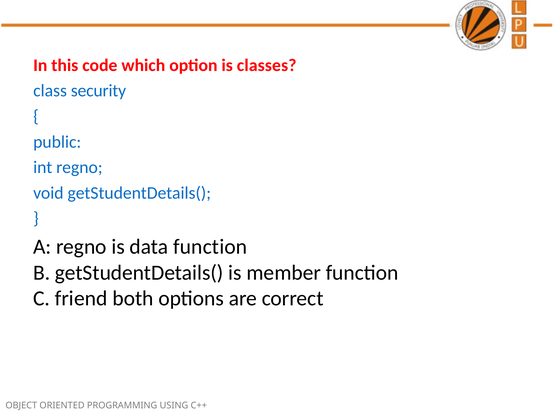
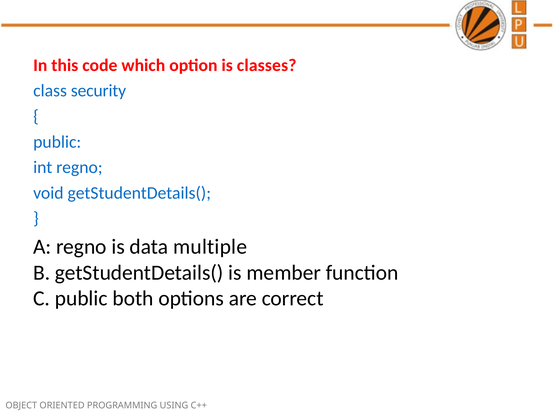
data function: function -> multiple (210, 247)
C friend: friend -> public (81, 298)
